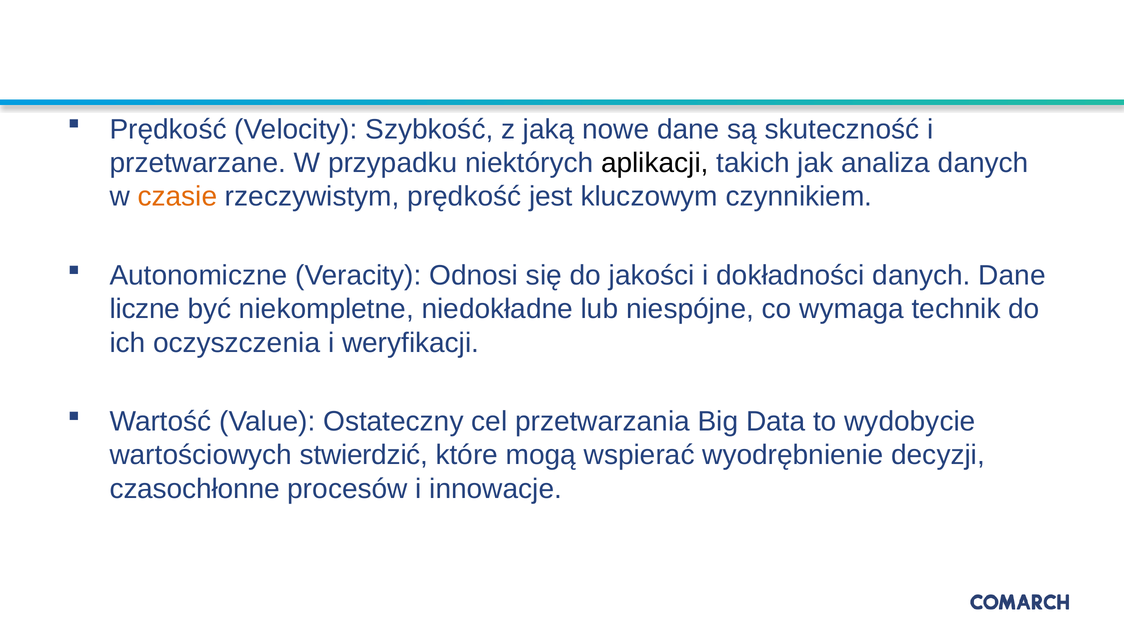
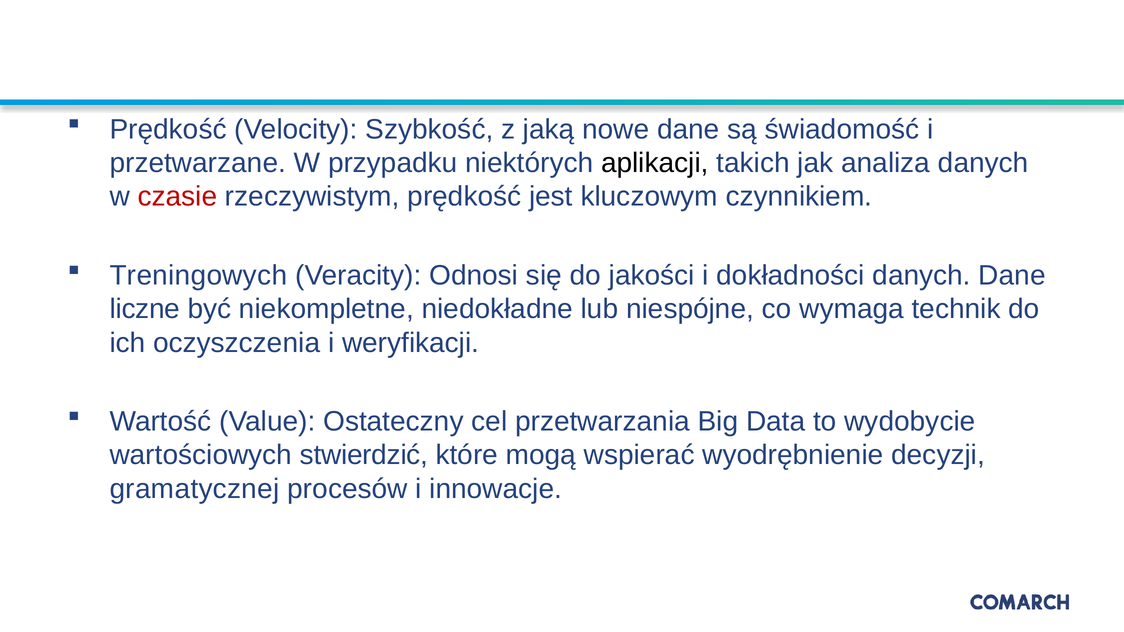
skuteczność: skuteczność -> świadomość (842, 129)
czasie colour: orange -> red (177, 197)
Autonomiczne: Autonomiczne -> Treningowych (198, 275)
czasochłonne: czasochłonne -> gramatycznej (195, 489)
